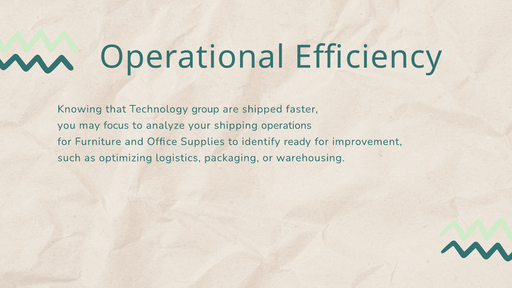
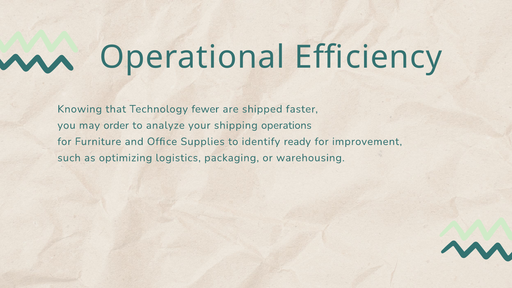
group: group -> fewer (205, 109)
focus: focus -> order (116, 125)
